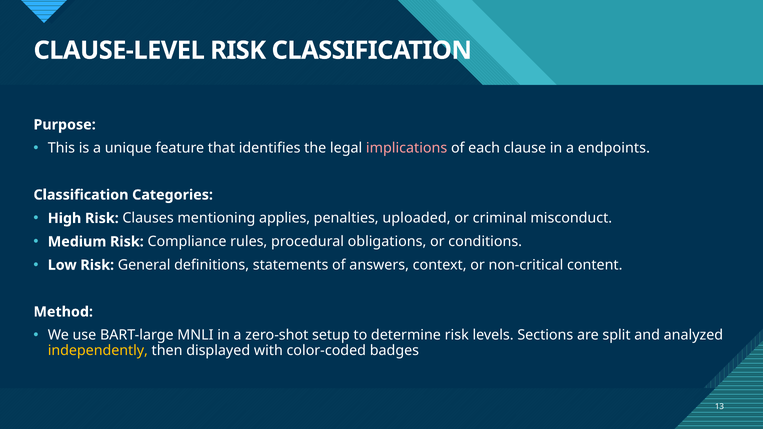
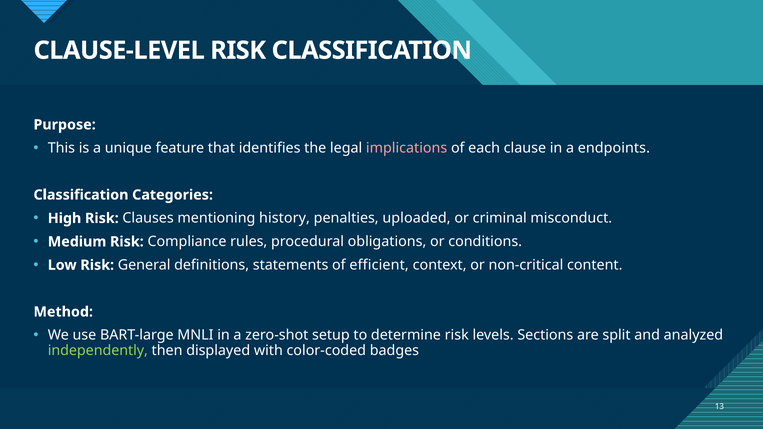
applies: applies -> history (285, 218)
answers: answers -> efficient (379, 265)
independently colour: yellow -> light green (98, 351)
